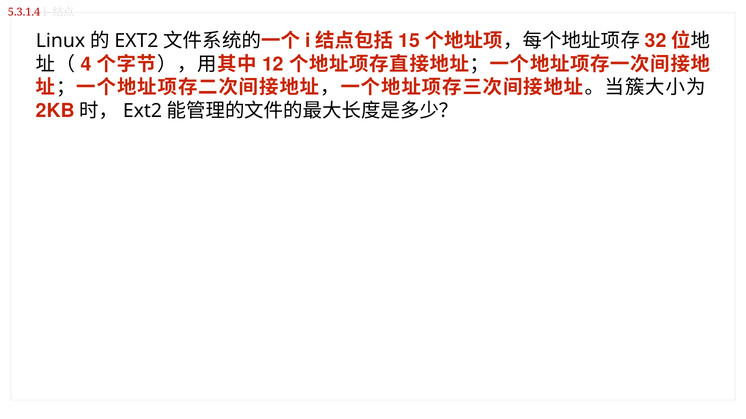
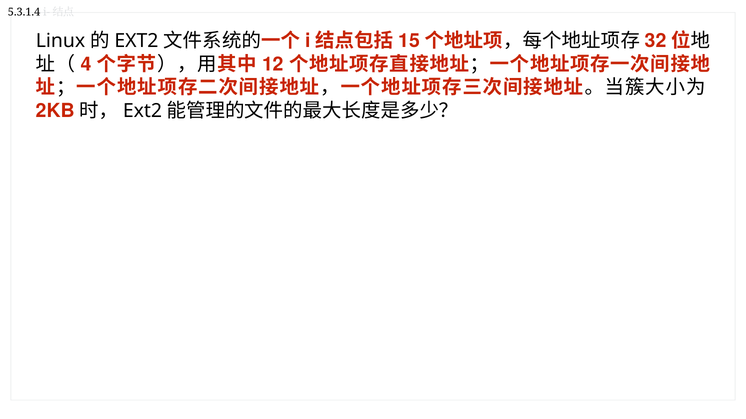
5.3.1.4 colour: red -> black (24, 12)
